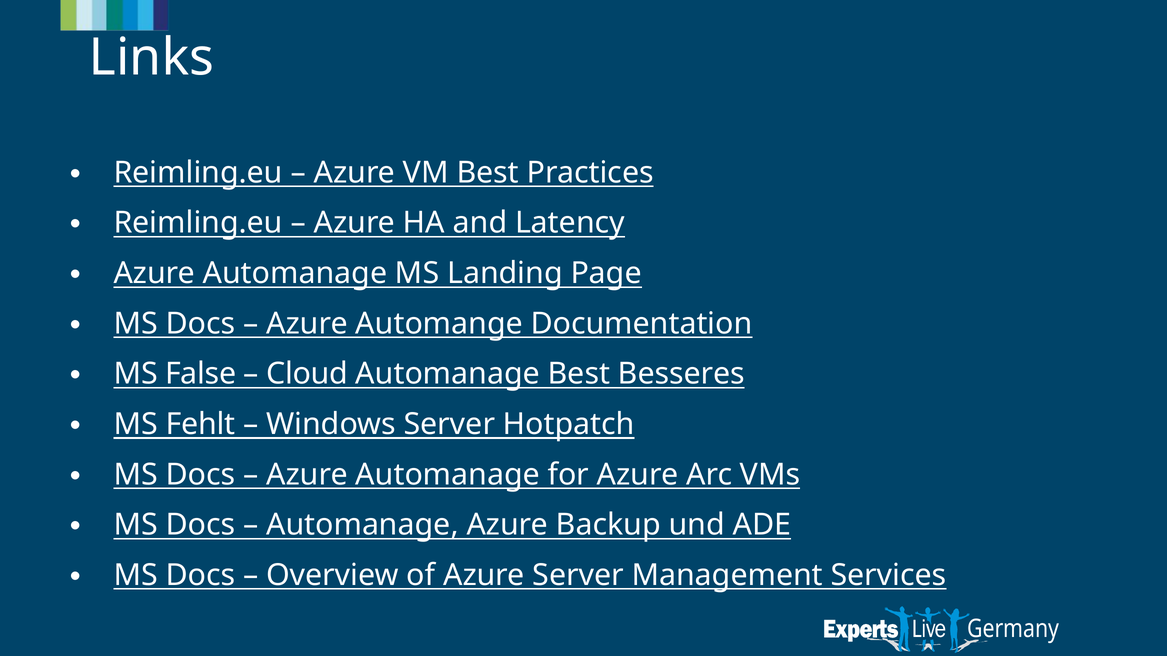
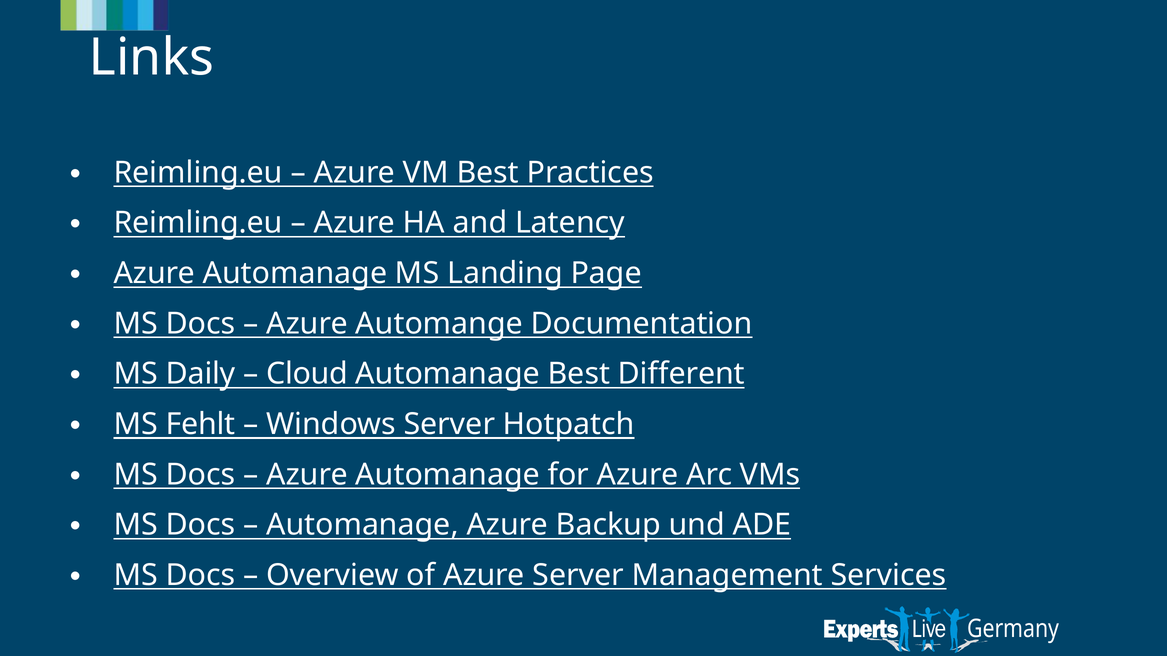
False: False -> Daily (200, 374)
Besseres: Besseres -> Different (681, 374)
